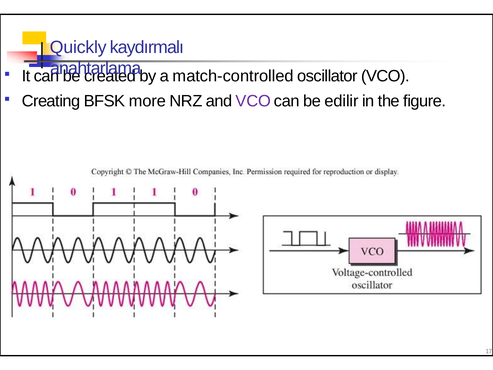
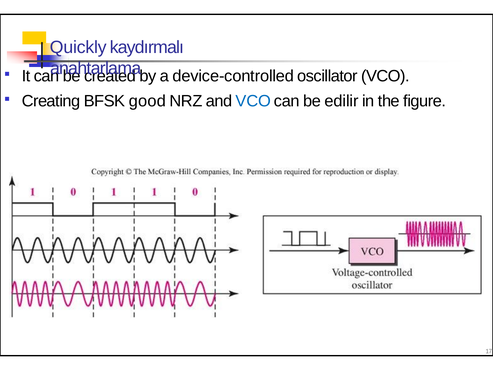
match-controlled: match-controlled -> device-controlled (233, 76)
more: more -> good (147, 101)
VCO colour: purple -> blue (253, 101)
